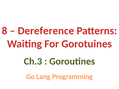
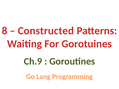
Dereference: Dereference -> Constructed (46, 31)
Ch.3: Ch.3 -> Ch.9 (33, 61)
